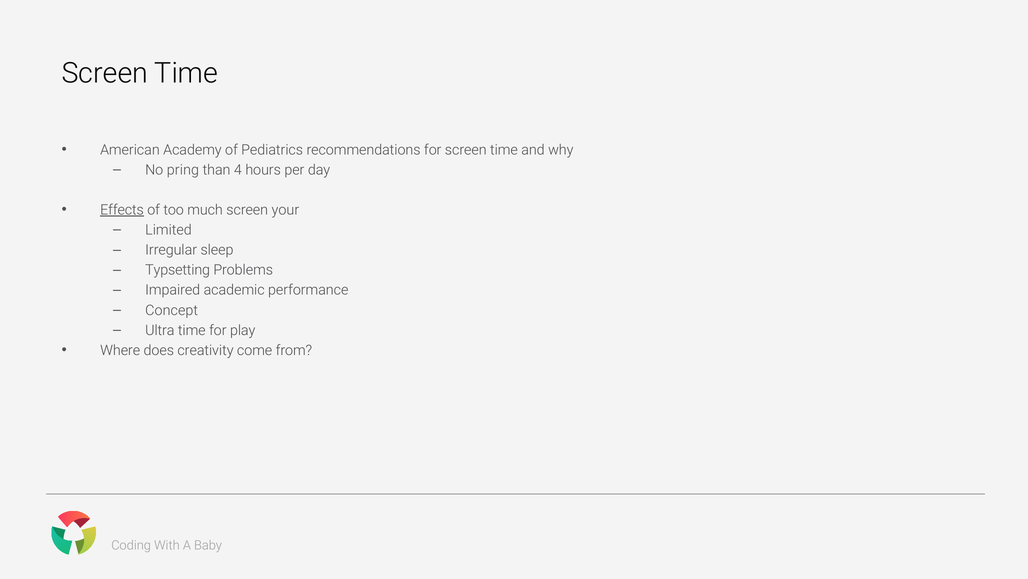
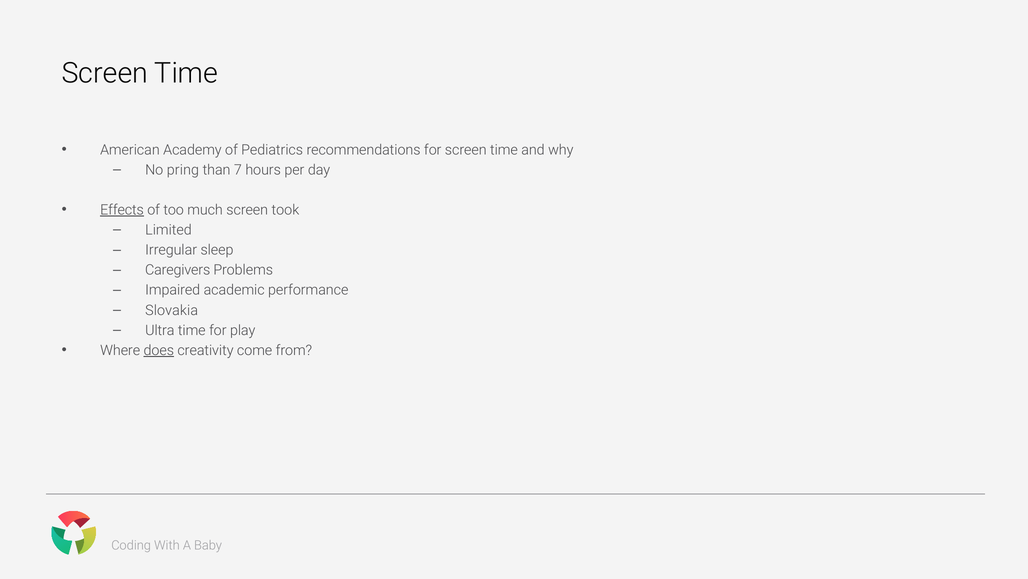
4: 4 -> 7 (238, 170)
your: your -> took (285, 210)
Typsetting: Typsetting -> Caregivers (178, 270)
Concept: Concept -> Slovakia (172, 310)
does underline: none -> present (159, 350)
